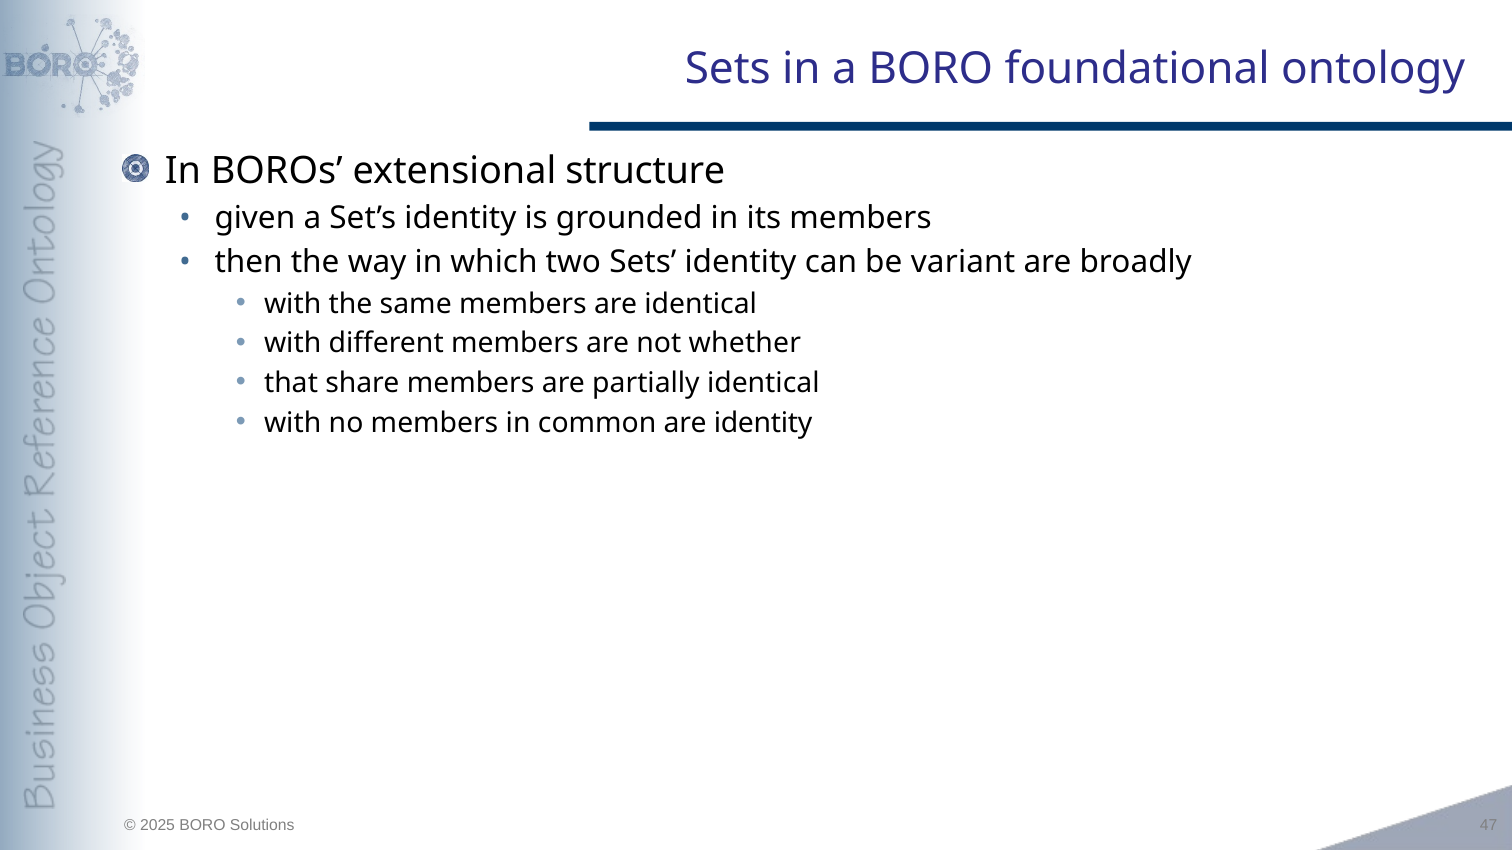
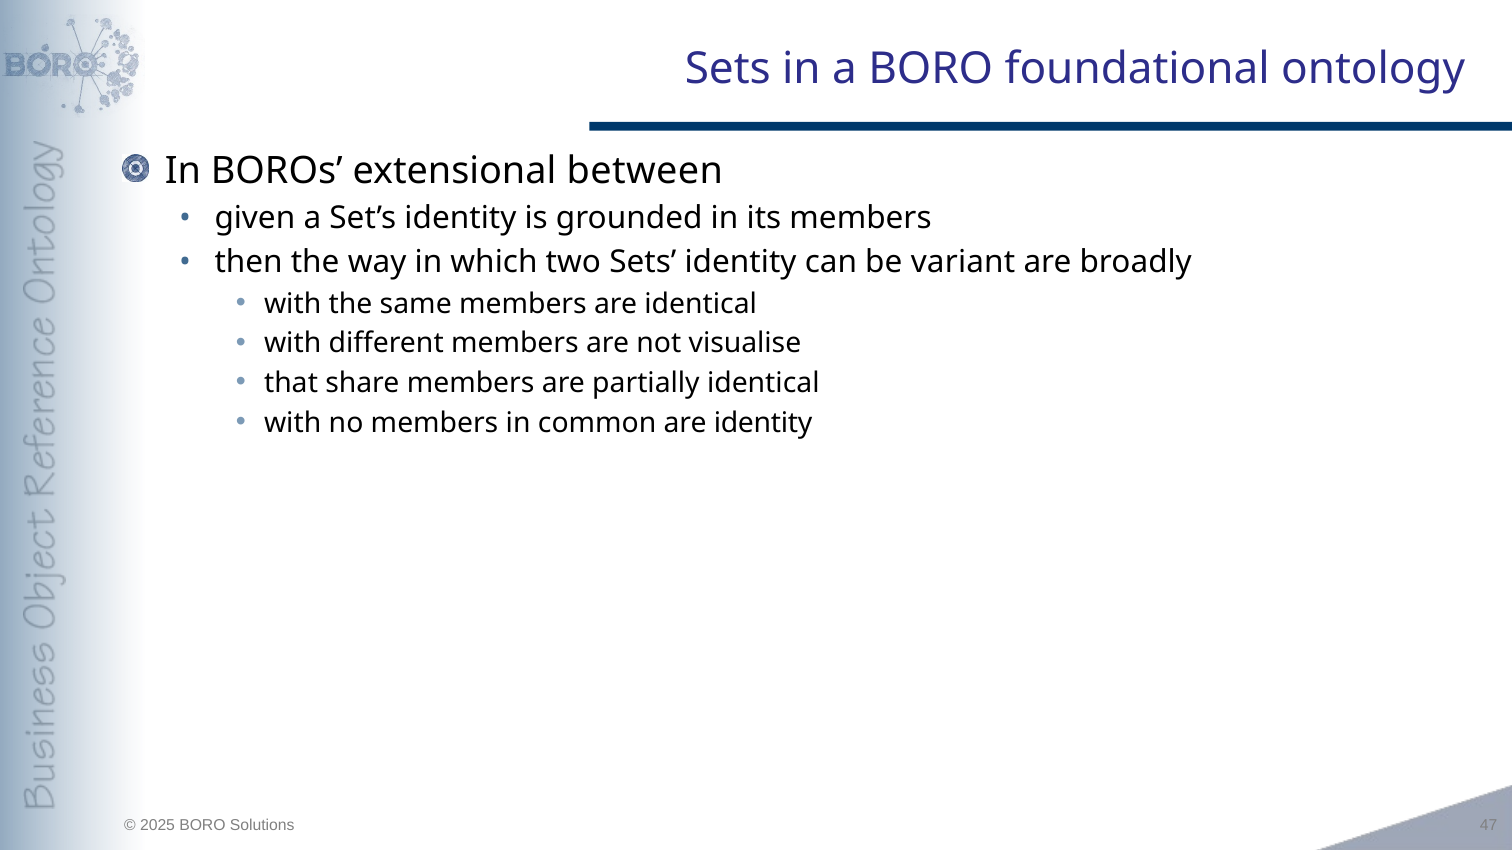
structure: structure -> between (645, 171)
whether: whether -> visualise (745, 344)
